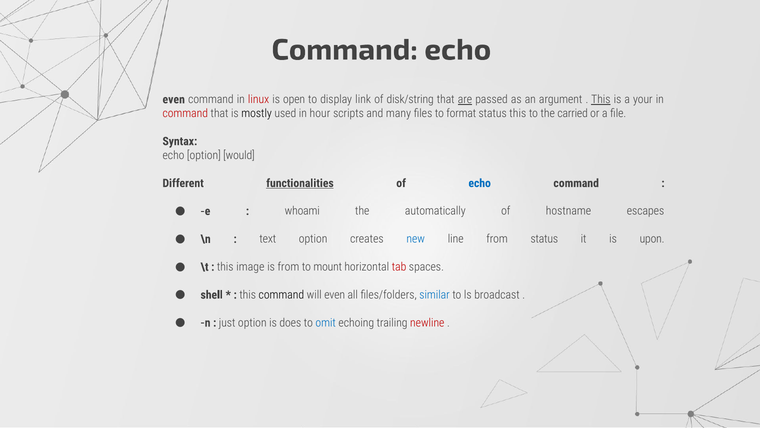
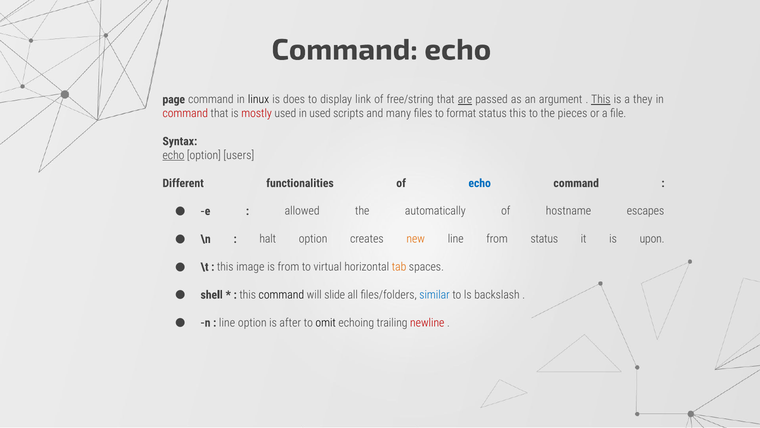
even: even -> page (174, 99)
linux colour: red -> black (259, 99)
open: open -> does (294, 99)
disk/string: disk/string -> free/string (410, 99)
your: your -> they (643, 99)
mostly colour: black -> red (257, 113)
in hour: hour -> used (320, 113)
carried: carried -> pieces (573, 113)
echo underline: none -> present (173, 155)
would: would -> users (239, 155)
functionalities underline: present -> none (300, 183)
whoami: whoami -> allowed (302, 211)
text: text -> halt (268, 239)
new colour: blue -> orange (416, 239)
mount: mount -> virtual (328, 267)
tab colour: red -> orange (399, 267)
will even: even -> slide (335, 295)
broadcast: broadcast -> backslash (497, 295)
just: just -> line (227, 322)
does: does -> after (290, 322)
omit colour: blue -> black (326, 322)
